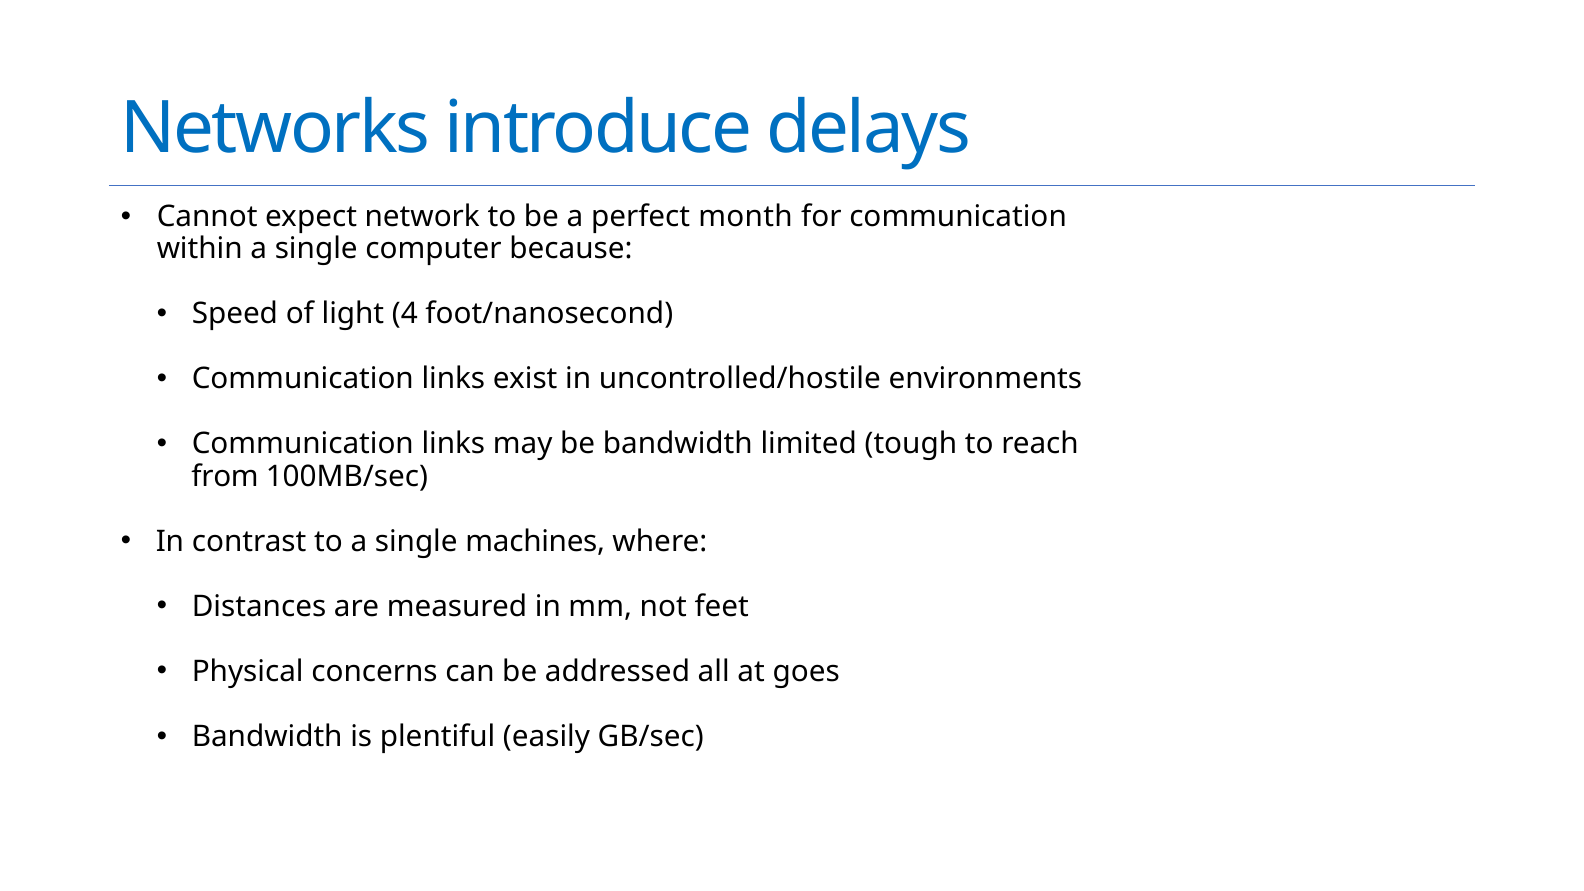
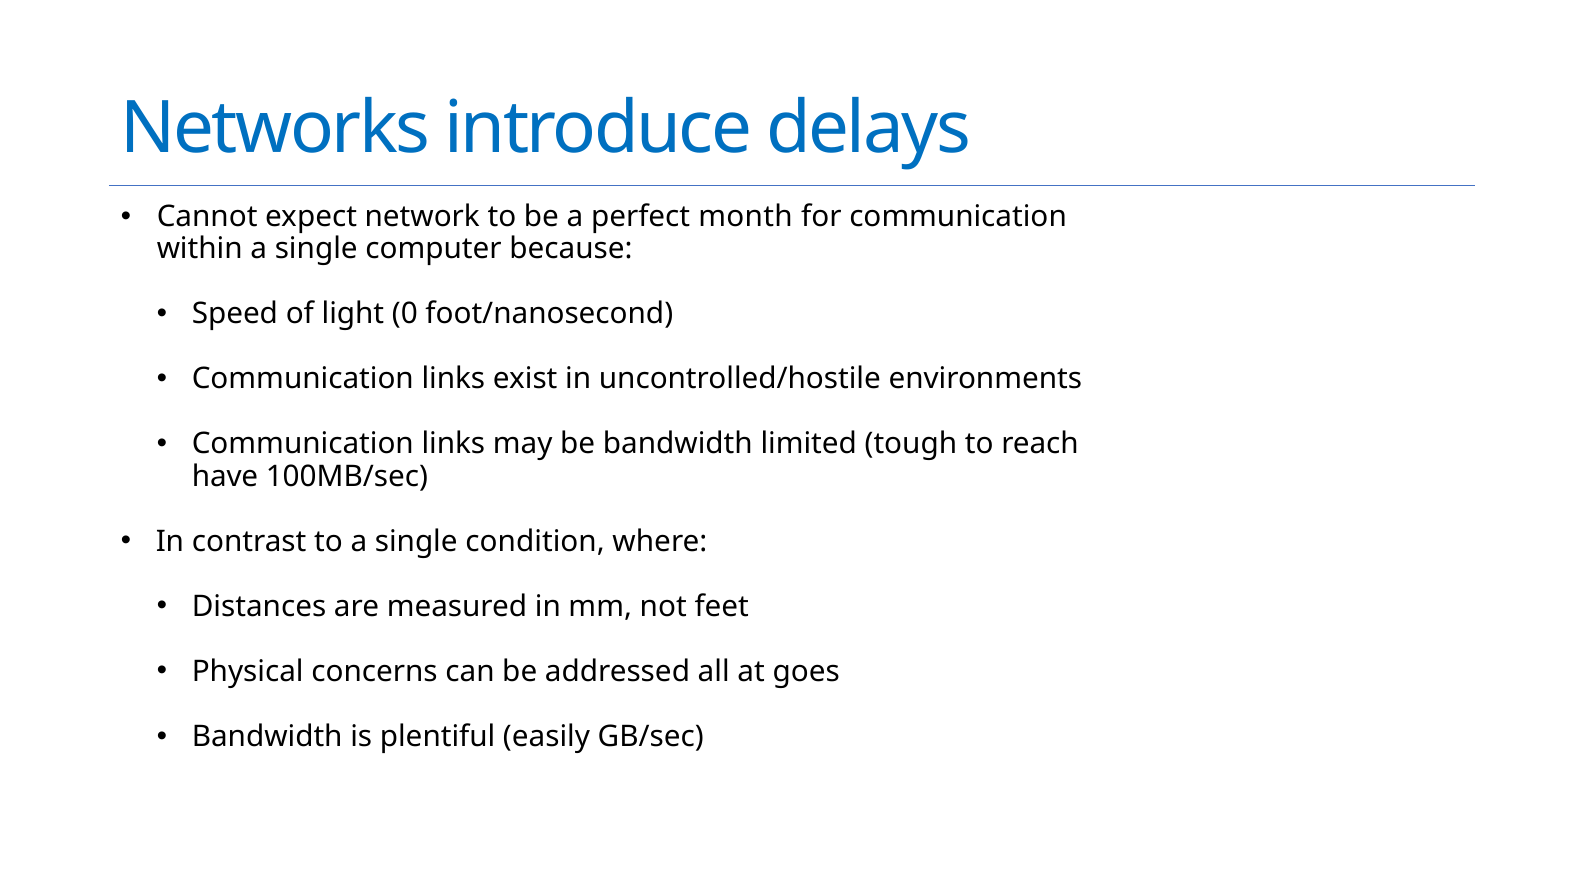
4: 4 -> 0 (405, 314)
from: from -> have (225, 476)
machines: machines -> condition (535, 541)
